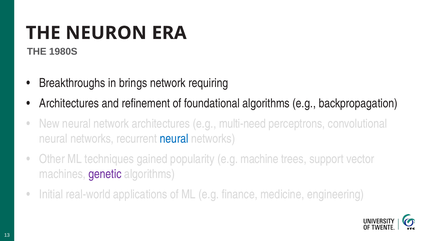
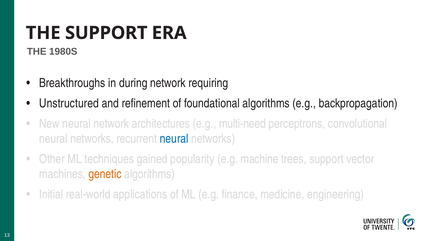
THE NEURON: NEURON -> SUPPORT (106, 33)
brings: brings -> during (133, 83)
Architectures: Architectures -> Unstructured (69, 103)
genetic colour: purple -> orange (105, 174)
